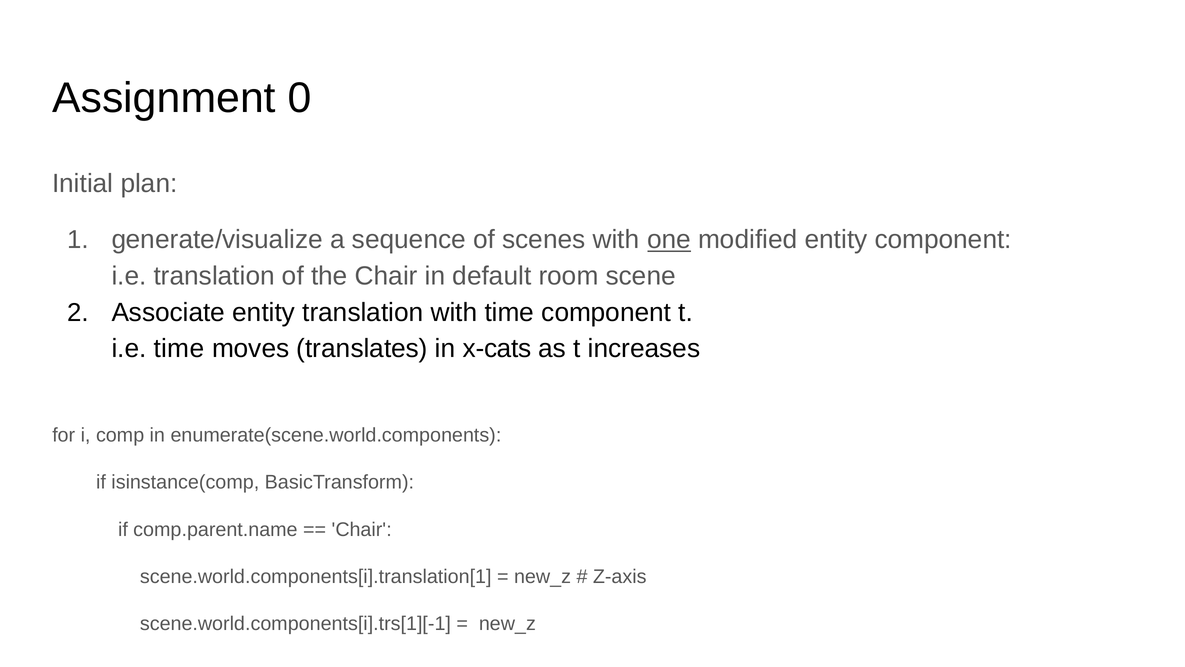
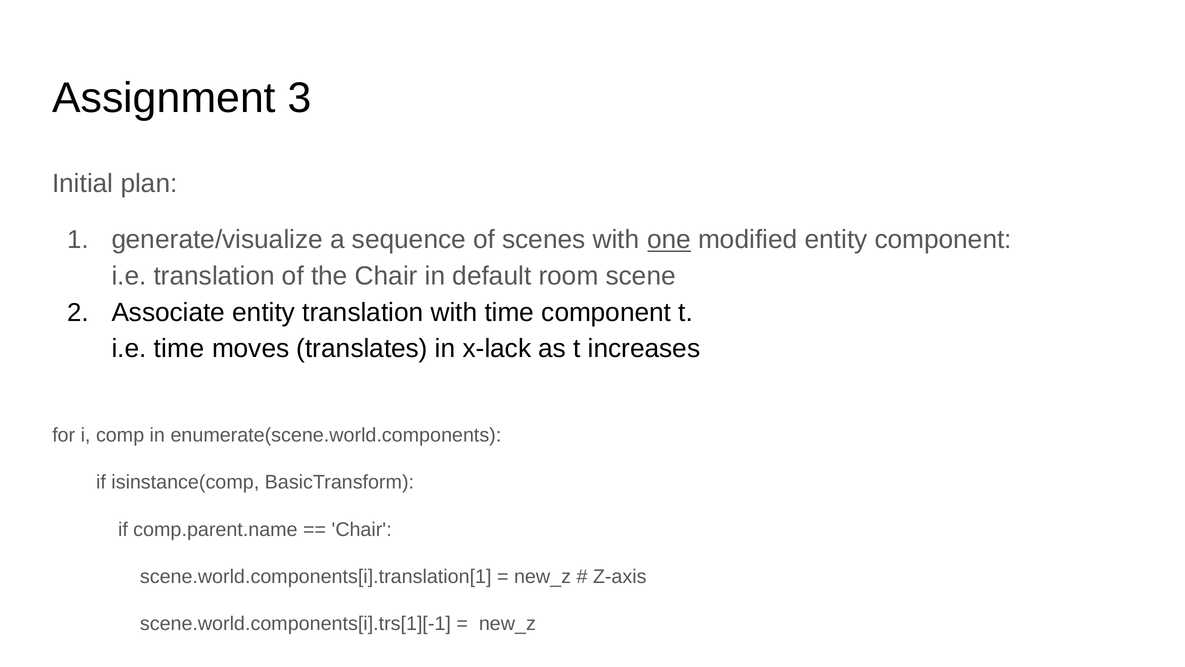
0: 0 -> 3 (300, 98)
x-cats: x-cats -> x-lack (497, 348)
